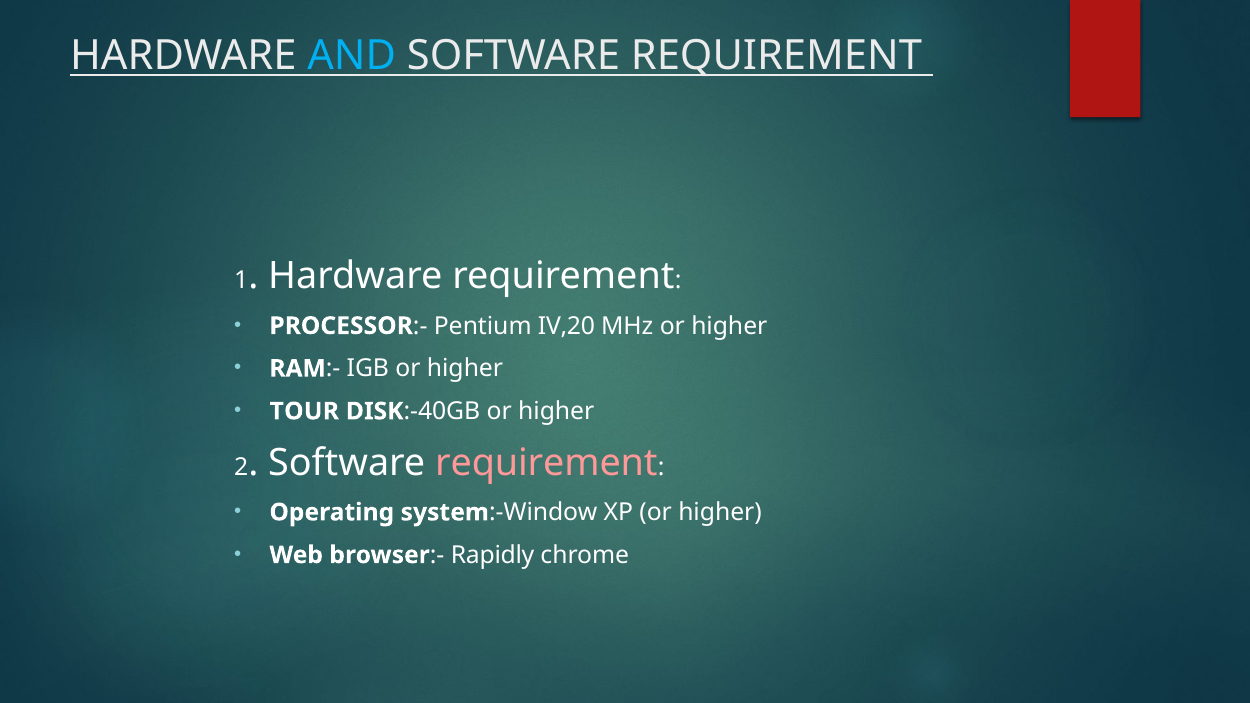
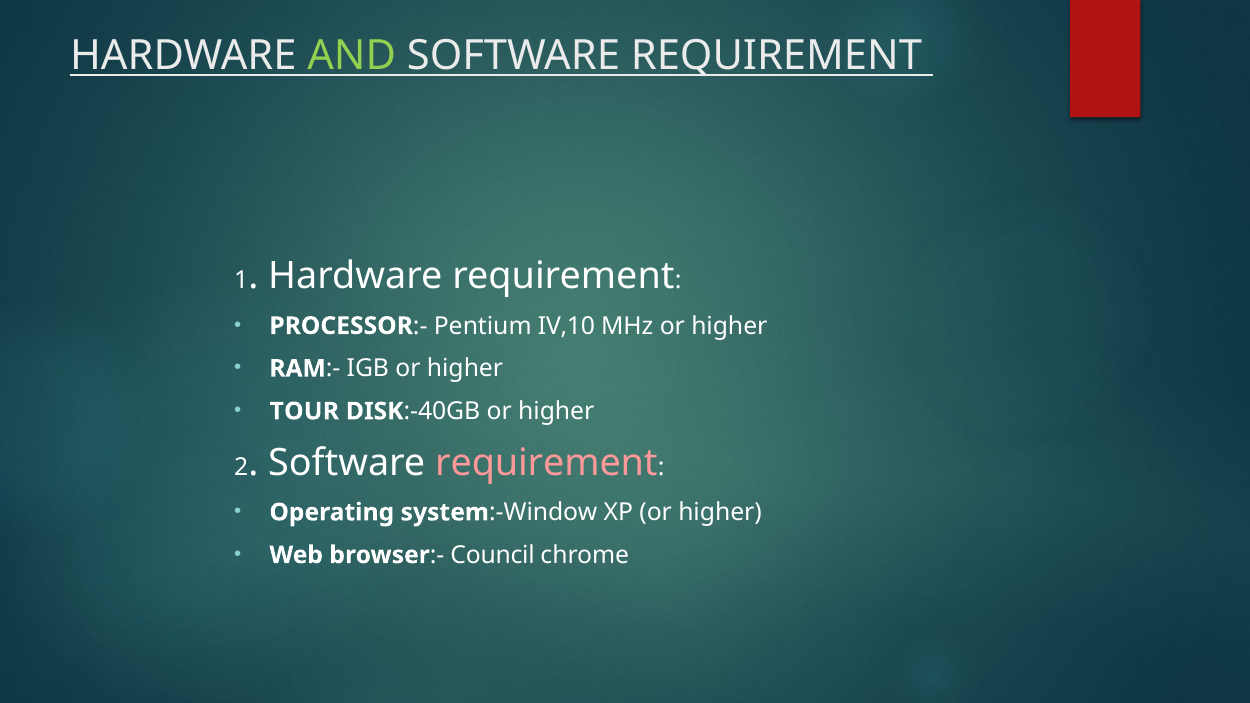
AND colour: light blue -> light green (352, 56)
IV,20: IV,20 -> IV,10 (566, 326)
Rapidly: Rapidly -> Council (493, 555)
